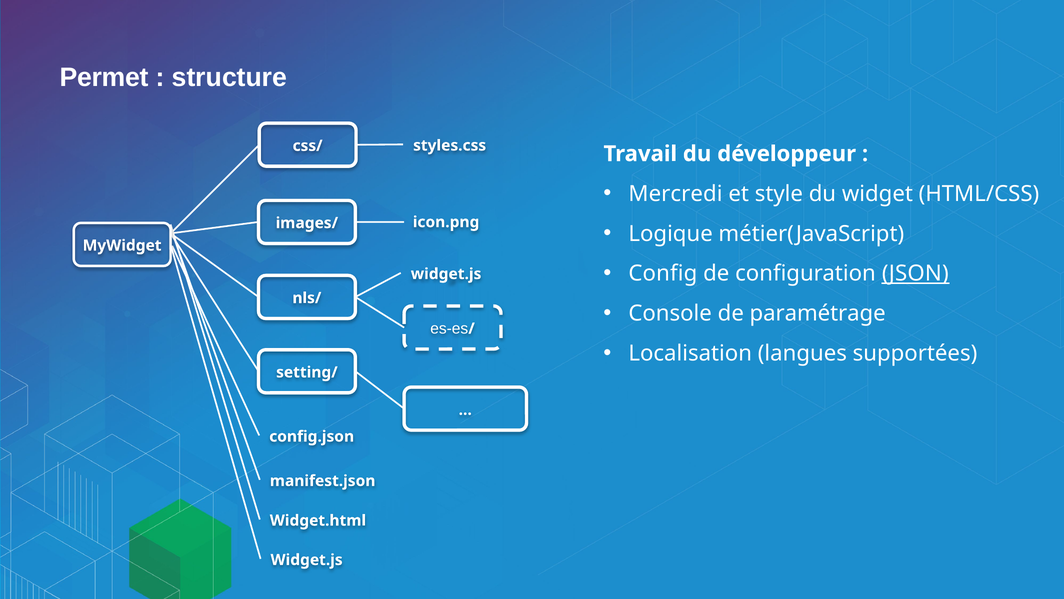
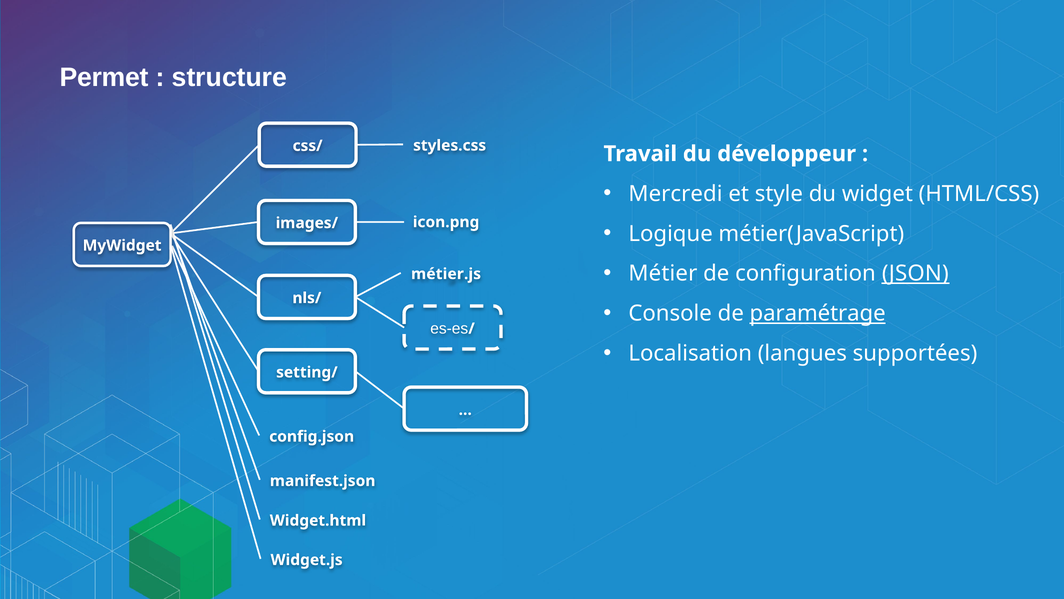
Config: Config -> Métier (663, 273)
widget.js: widget.js -> métier.js (446, 274)
paramétrage underline: none -> present (818, 313)
